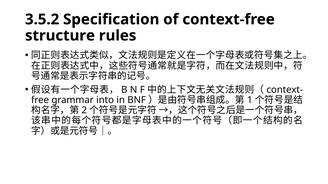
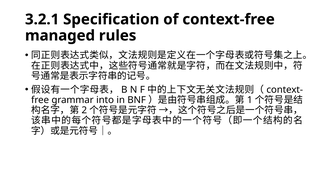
3.5.2: 3.5.2 -> 3.2.1 (42, 19)
structure: structure -> managed (60, 36)
